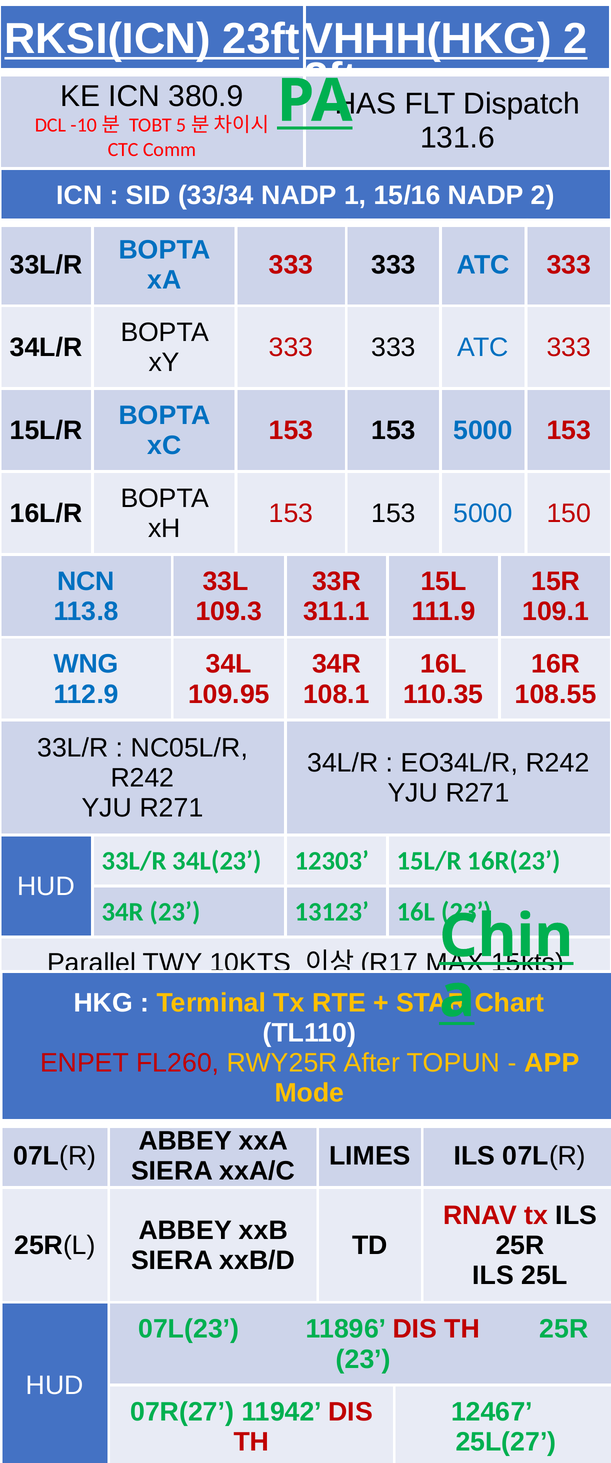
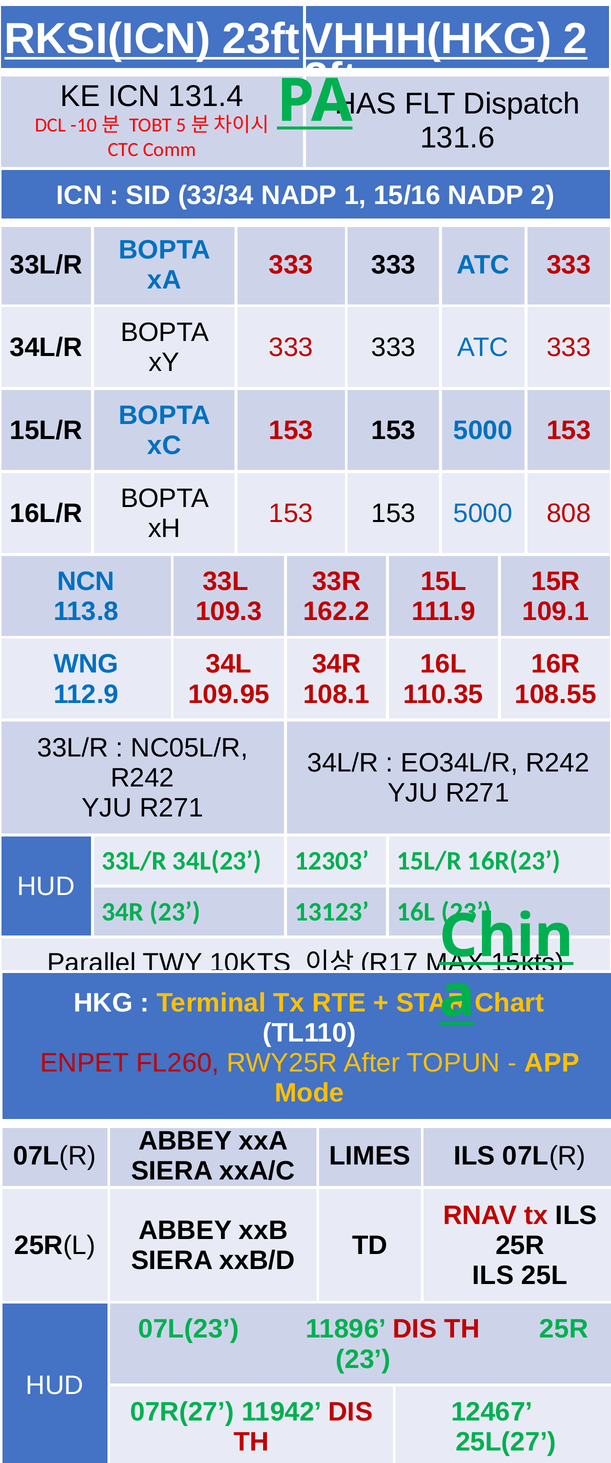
380.9: 380.9 -> 131.4 (206, 96)
150: 150 -> 808 (569, 513)
311.1: 311.1 -> 162.2 (336, 611)
